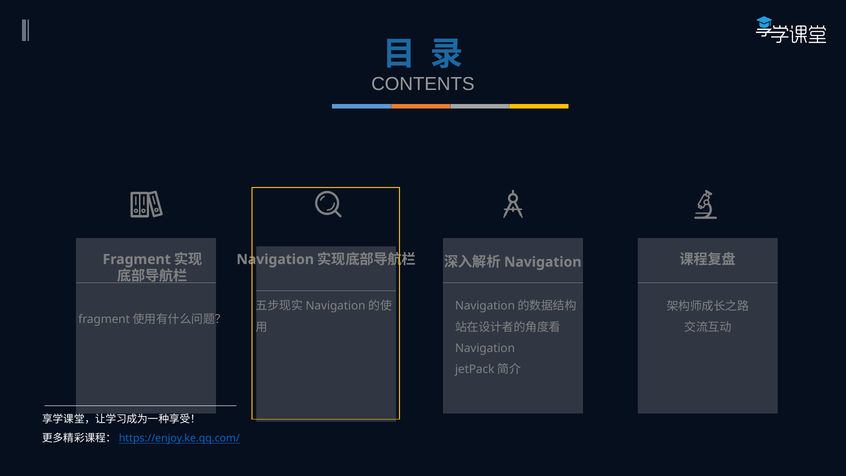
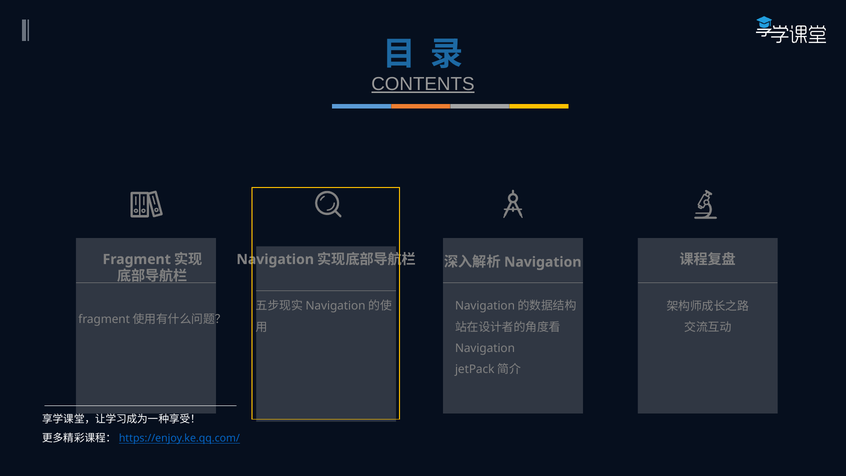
CONTENTS underline: none -> present (423, 84)
